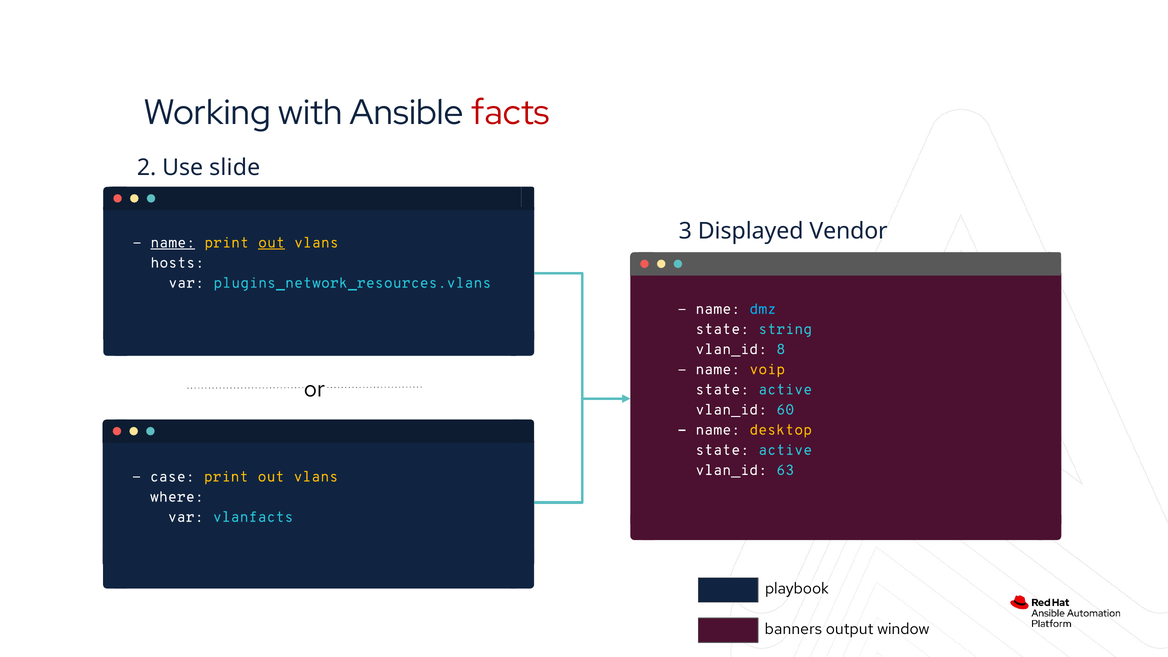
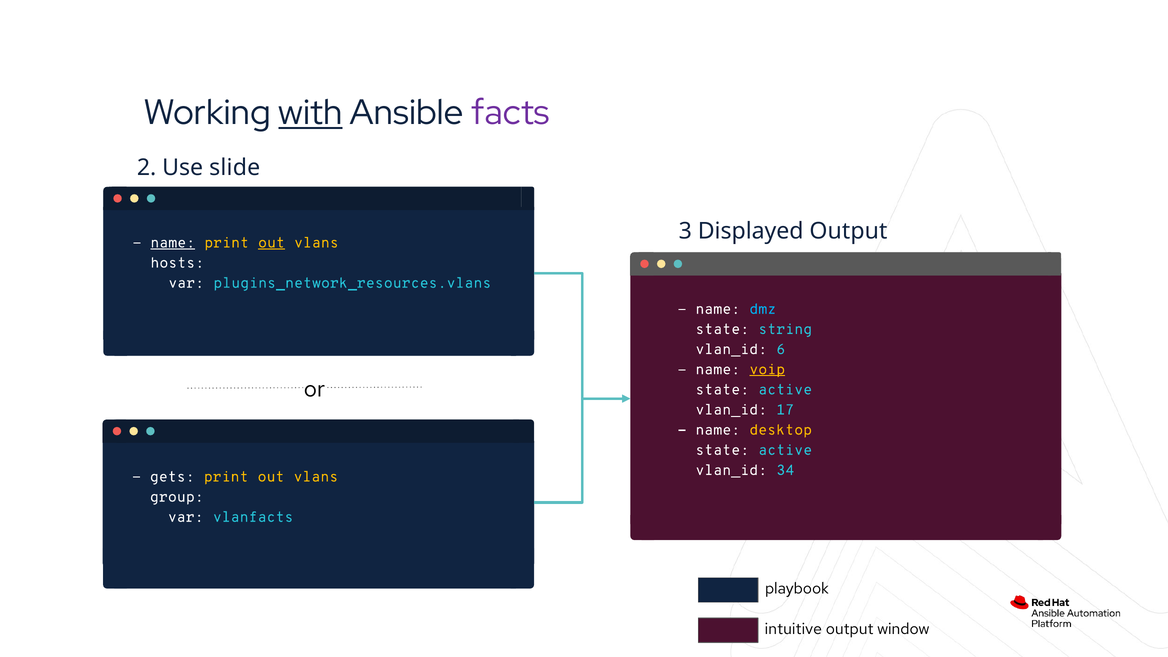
with underline: none -> present (310, 113)
facts colour: red -> purple (511, 113)
Displayed Vendor: Vendor -> Output (848, 231)
8: 8 -> 6 (781, 349)
voip underline: none -> present (767, 369)
60: 60 -> 17 (785, 410)
63: 63 -> 34 (785, 470)
case: case -> gets (172, 477)
where: where -> group (177, 497)
banners: banners -> intuitive (793, 629)
